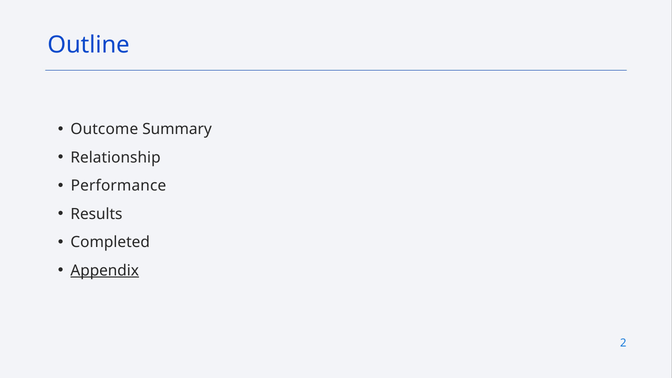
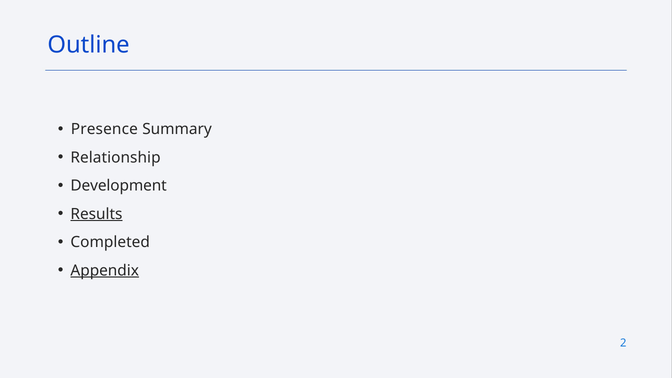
Outcome: Outcome -> Presence (104, 129)
Performance: Performance -> Development (119, 186)
Results underline: none -> present (96, 214)
